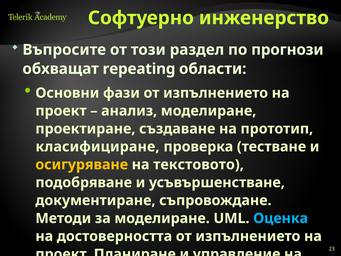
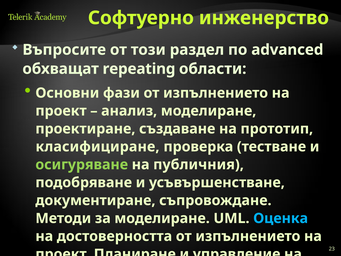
прогнози: прогнози -> advanced (287, 50)
осигуряване colour: yellow -> light green (82, 164)
текстовото: текстовото -> публичния (199, 164)
